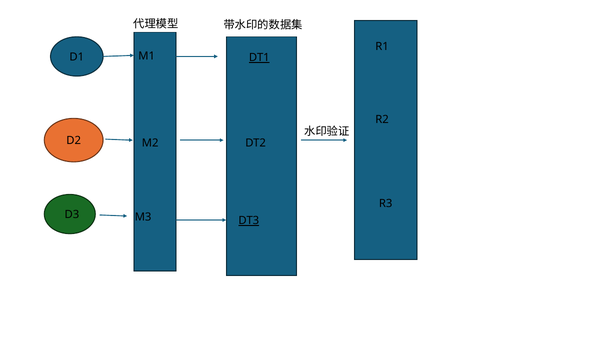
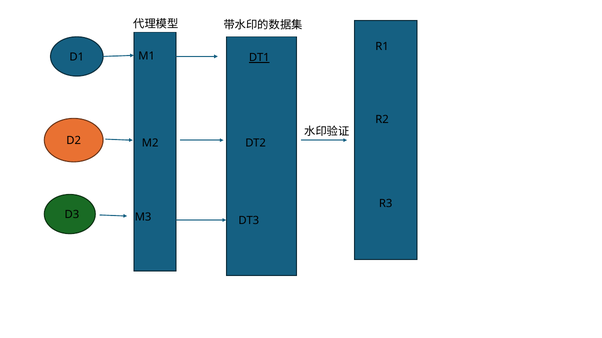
DT3 underline: present -> none (249, 221)
